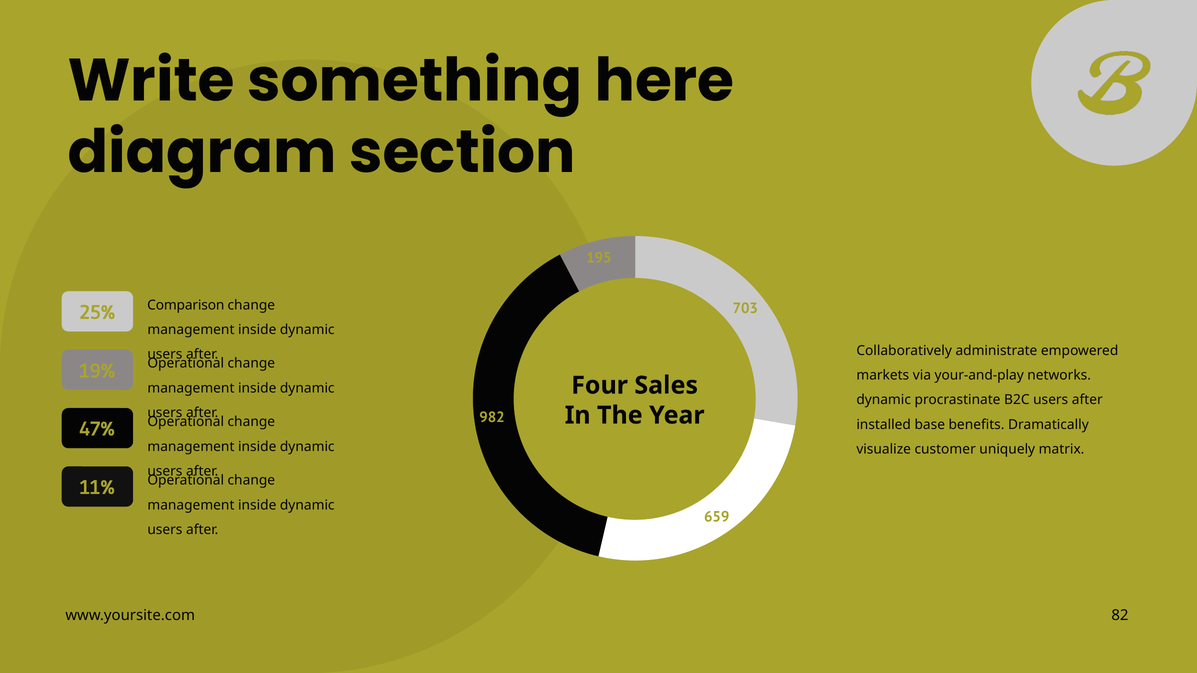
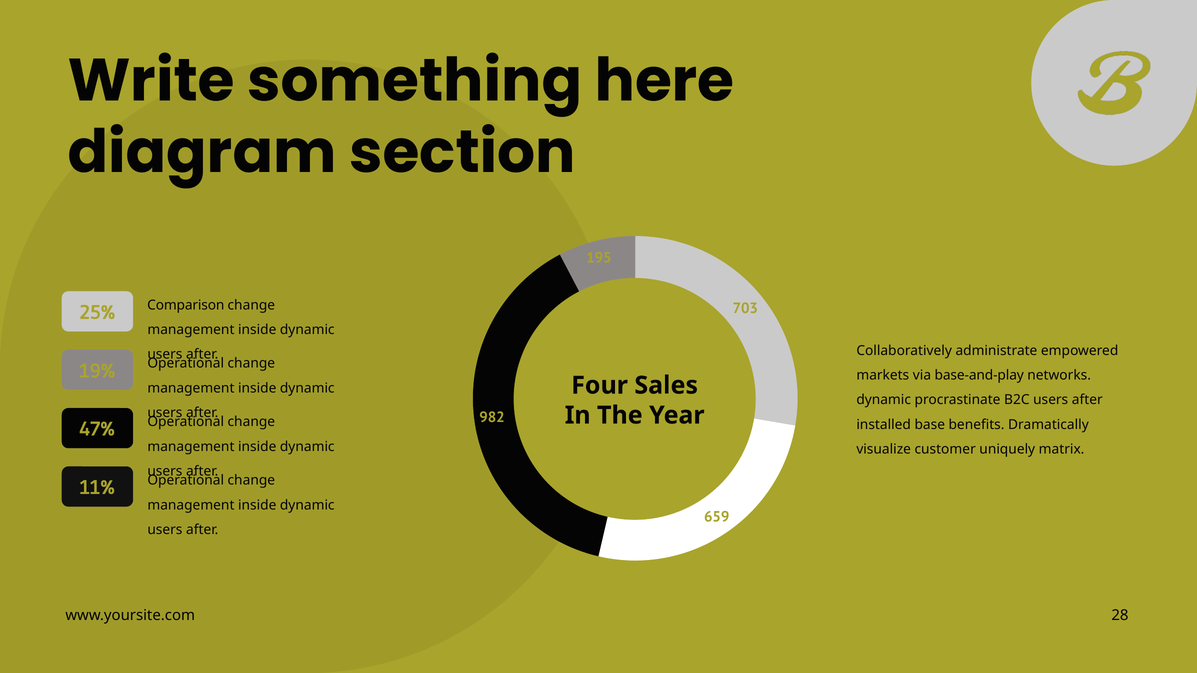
your-and-play: your-and-play -> base-and-play (979, 375)
82: 82 -> 28 (1120, 616)
